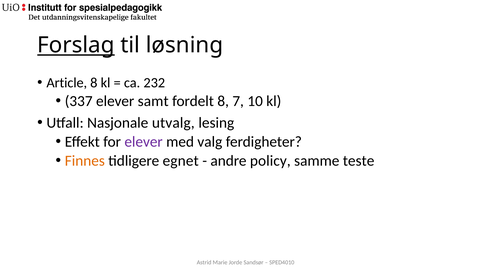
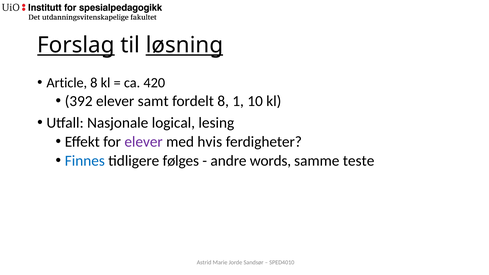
løsning underline: none -> present (184, 45)
232: 232 -> 420 (154, 83)
337: 337 -> 392 (79, 101)
7: 7 -> 1 (238, 101)
utvalg: utvalg -> logical (173, 123)
valg: valg -> hvis (210, 142)
Finnes colour: orange -> blue (85, 161)
egnet: egnet -> følges (181, 161)
policy: policy -> words (270, 161)
